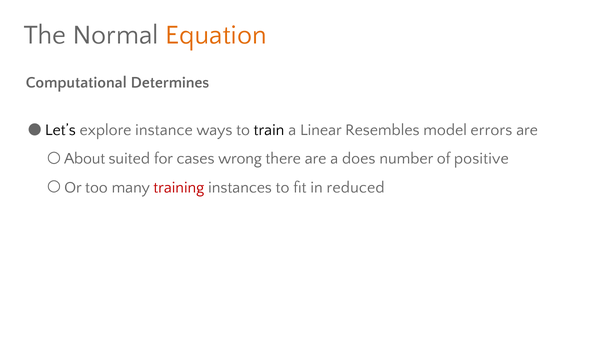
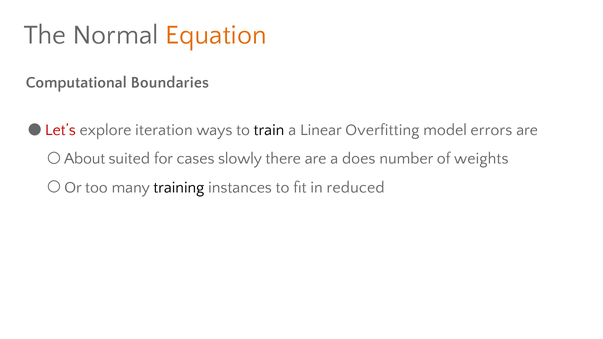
Determines: Determines -> Boundaries (170, 82)
Let’s colour: black -> red (60, 130)
instance: instance -> iteration (164, 130)
Resembles: Resembles -> Overfitting (382, 130)
wrong: wrong -> slowly (240, 159)
positive: positive -> weights (481, 159)
training colour: red -> black (179, 187)
